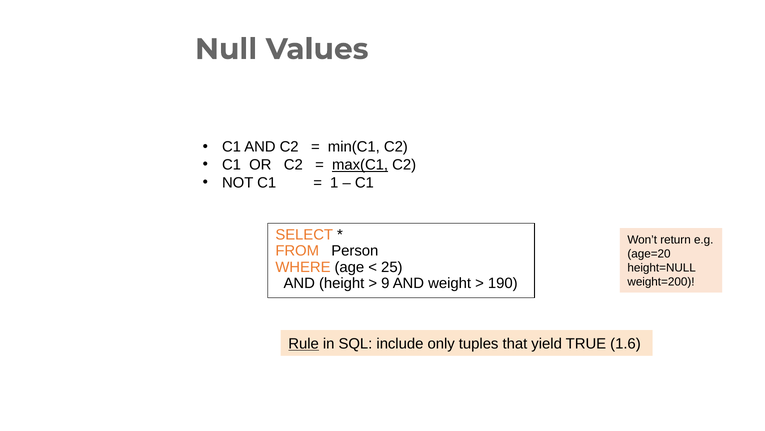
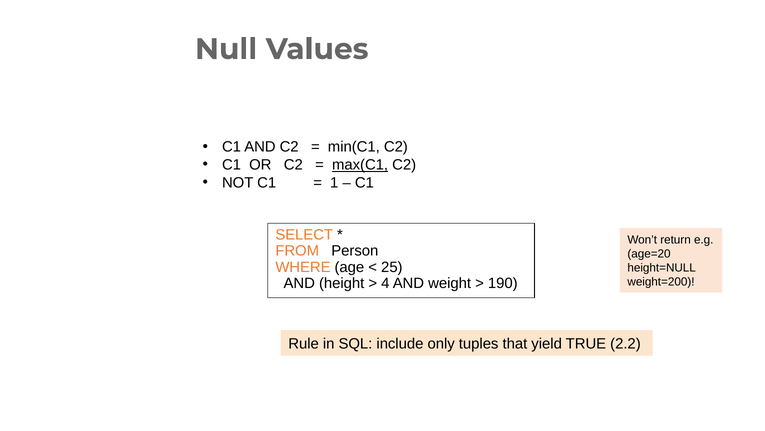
9: 9 -> 4 (385, 283)
Rule underline: present -> none (304, 343)
1.6: 1.6 -> 2.2 (625, 343)
